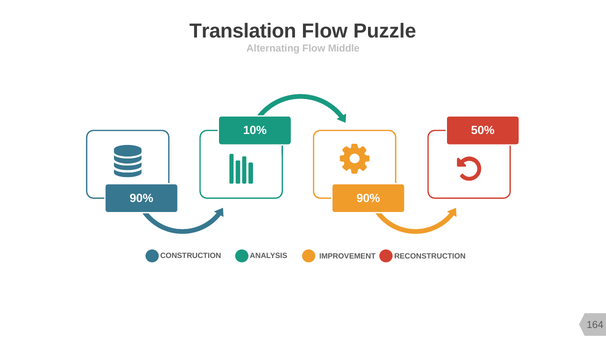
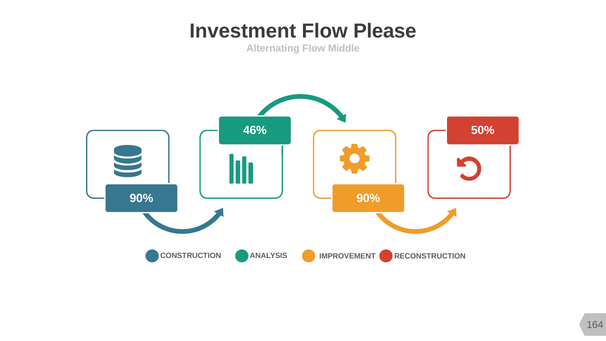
Translation: Translation -> Investment (243, 31)
Puzzle: Puzzle -> Please (385, 31)
10%: 10% -> 46% (255, 130)
